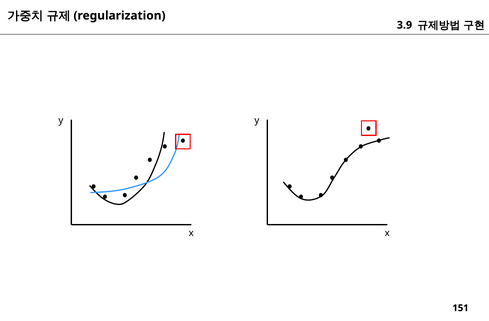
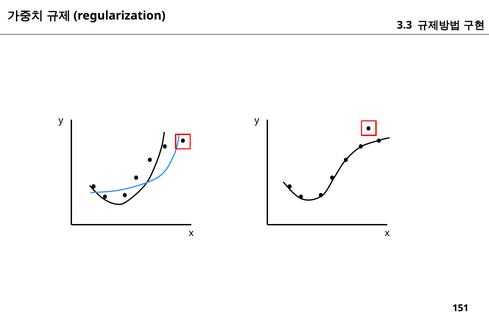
3.9: 3.9 -> 3.3 (404, 25)
